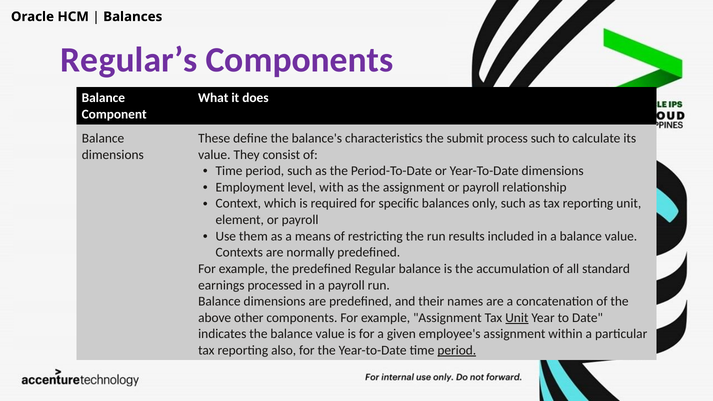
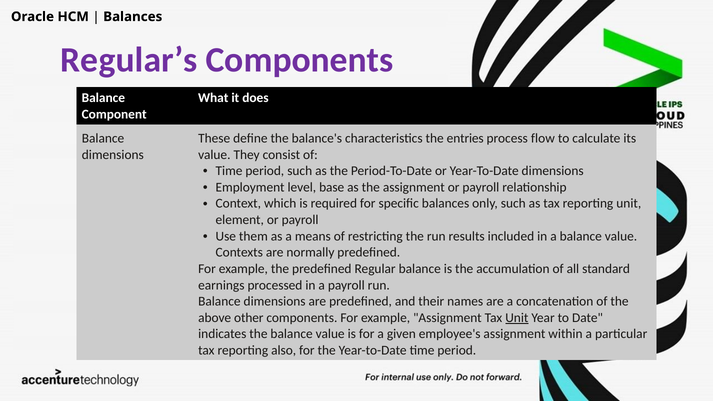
submit: submit -> entries (465, 138)
process such: such -> flow (543, 138)
with: with -> base (332, 187)
period underline: present -> none (457, 350)
